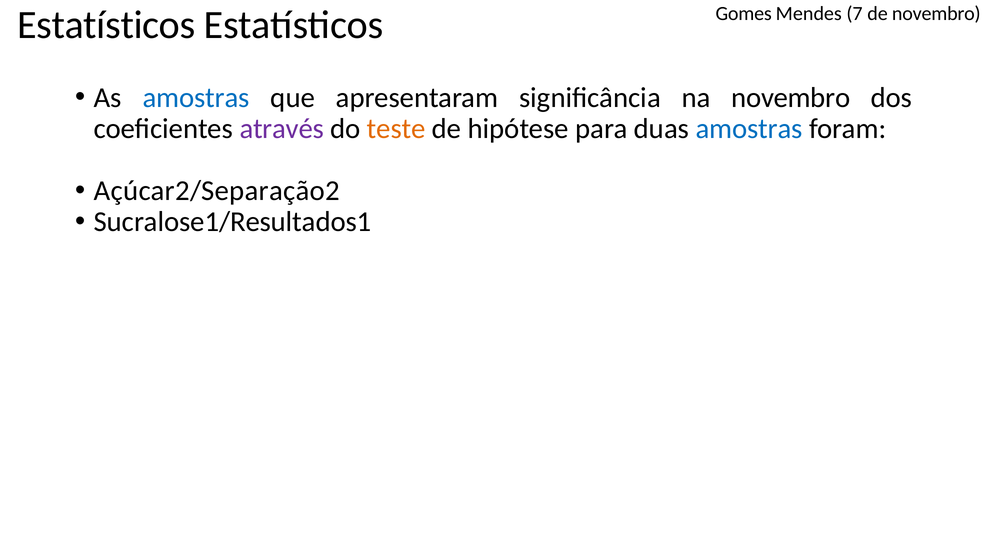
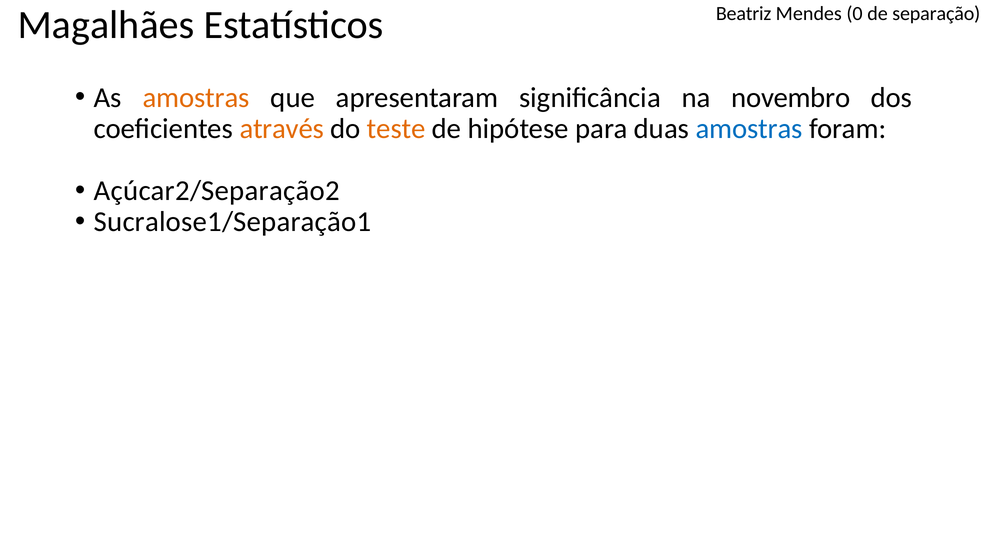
Estatísticos: Estatísticos -> Magalhães (106, 25)
Gomes: Gomes -> Beatriz (744, 14)
7: 7 -> 0 (855, 14)
de novembro: novembro -> separação (936, 14)
amostras colour: blue -> orange (196, 97)
através colour: purple -> orange (282, 129)
Sucralose1/Resultados1: Sucralose1/Resultados1 -> Sucralose1/Separação1 (232, 222)
